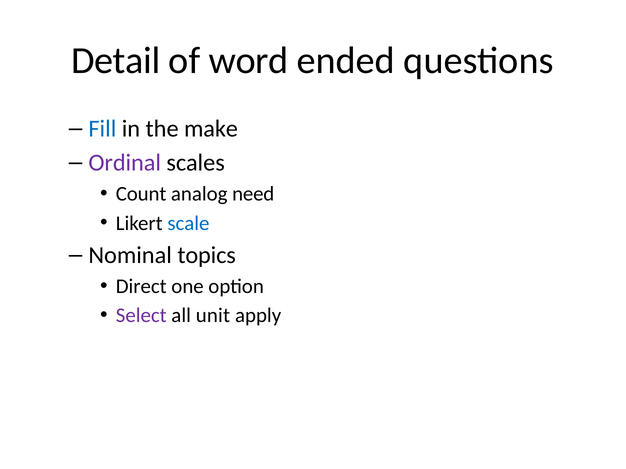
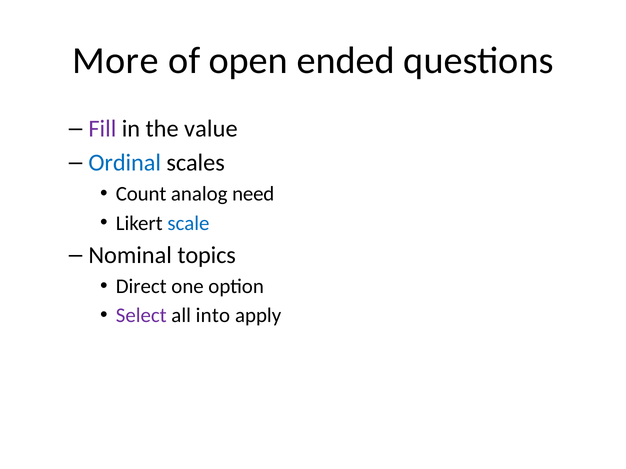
Detail: Detail -> More (115, 61)
word: word -> open (248, 61)
Fill colour: blue -> purple (102, 129)
make: make -> value (211, 129)
Ordinal colour: purple -> blue (125, 163)
unit: unit -> into (213, 316)
